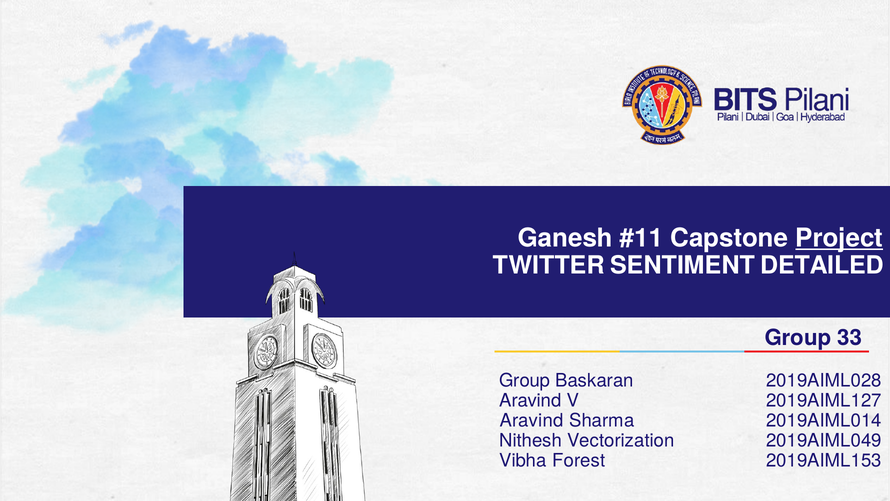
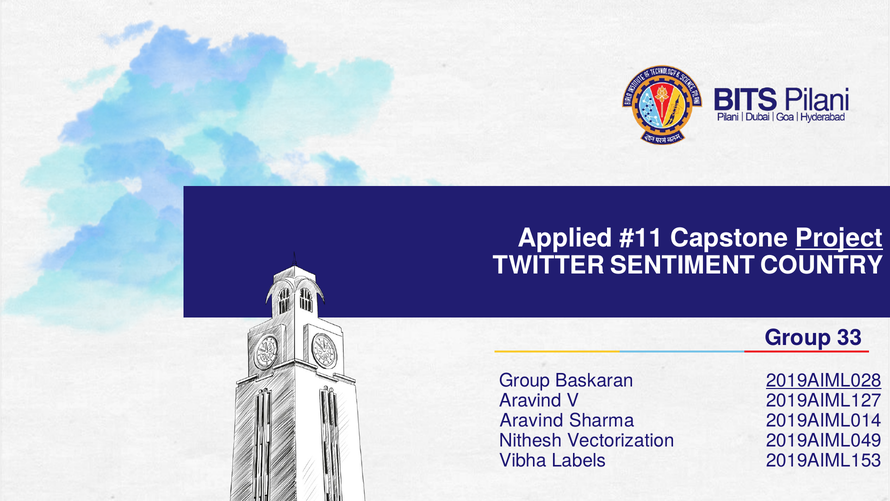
Ganesh: Ganesh -> Applied (565, 238)
DETAILED: DETAILED -> COUNTRY (822, 265)
2019AIML028 underline: none -> present (824, 380)
Forest: Forest -> Labels (579, 460)
